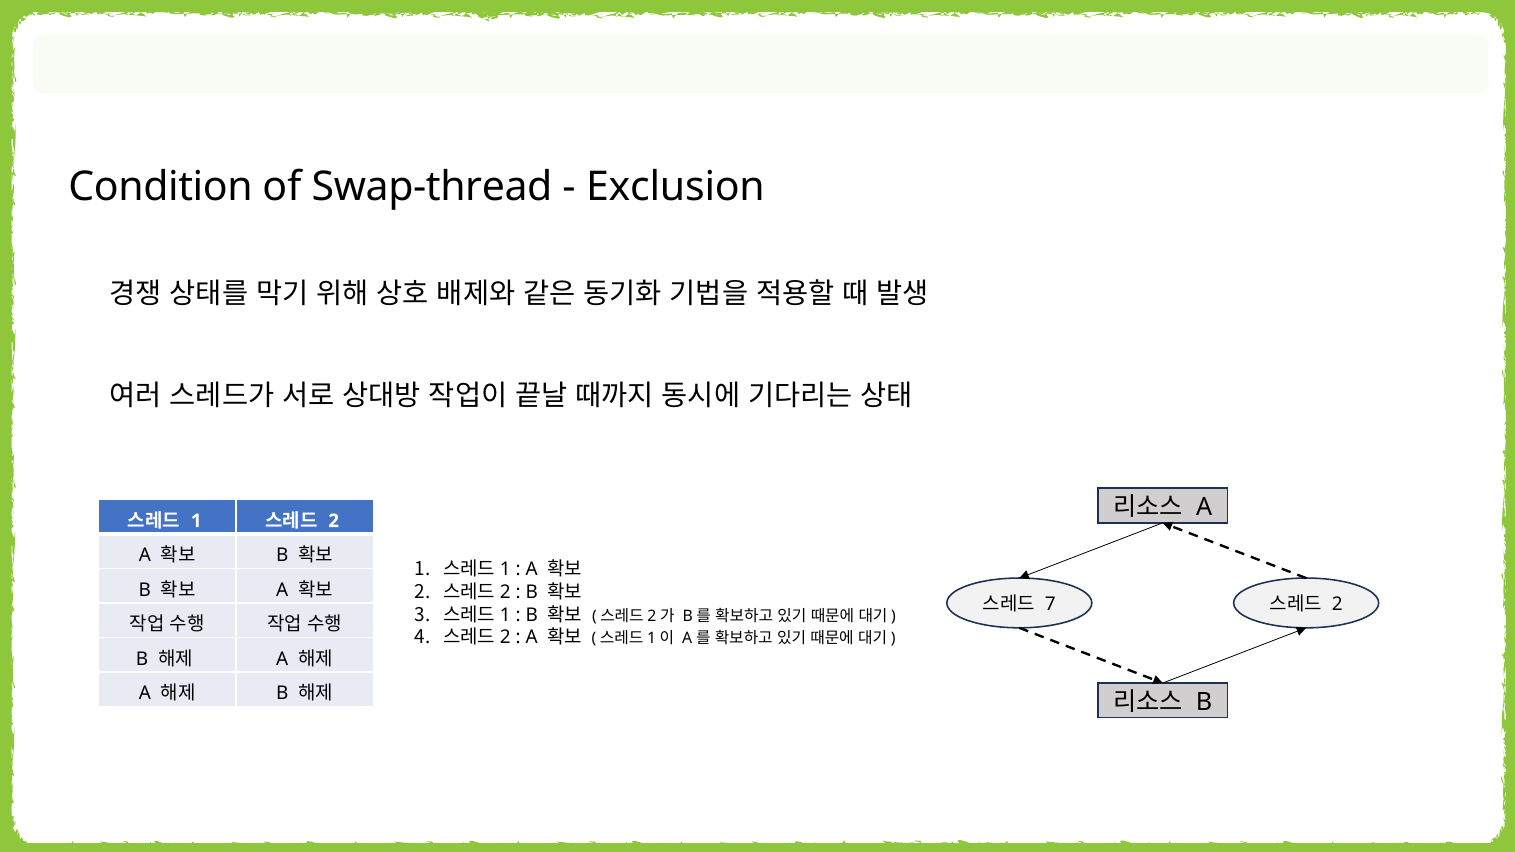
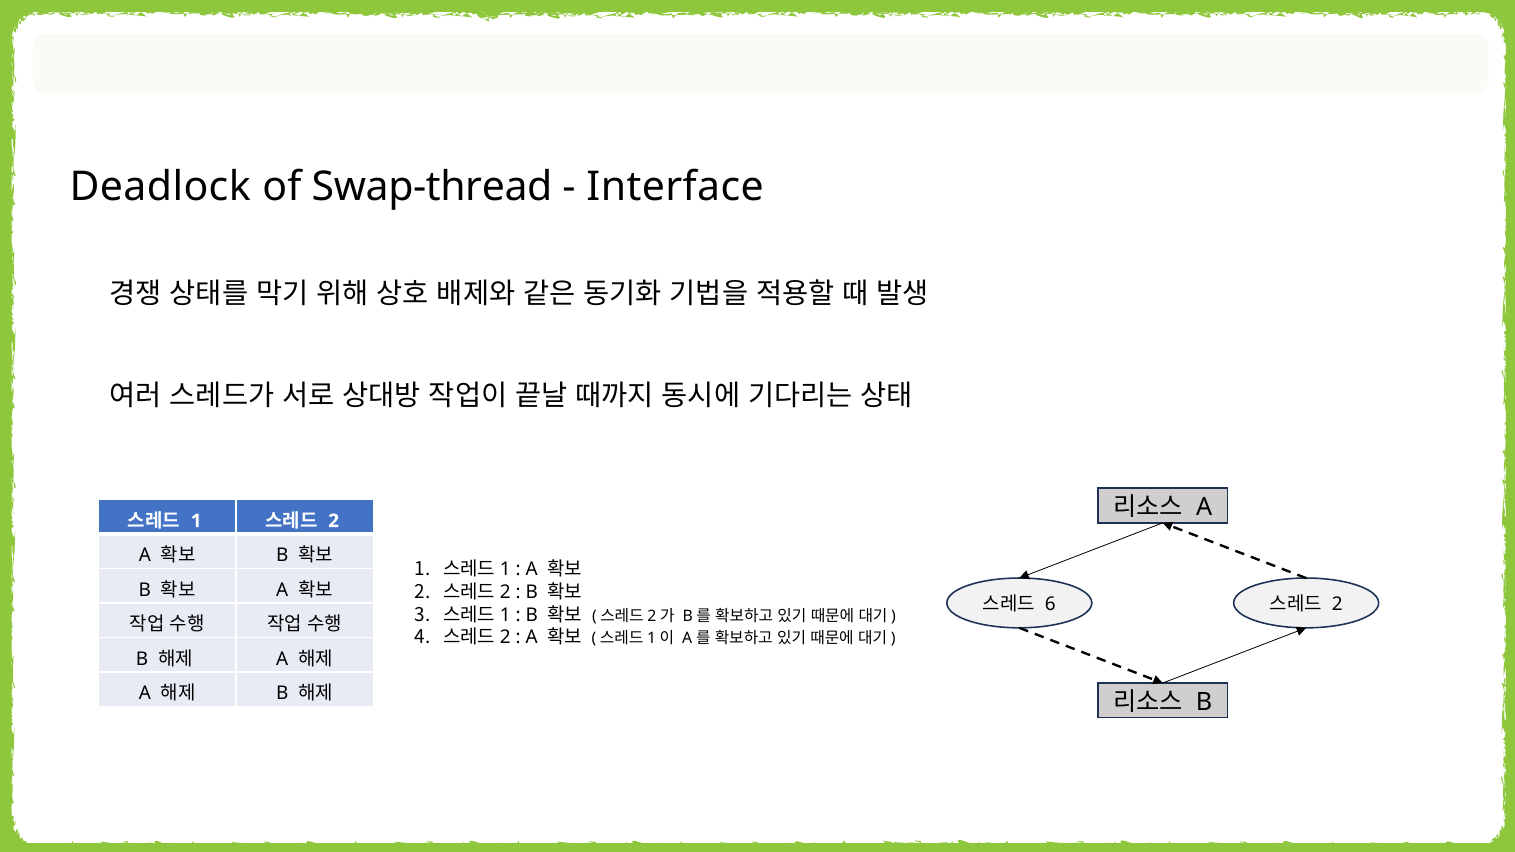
Condition: Condition -> Deadlock (160, 187)
Exclusion: Exclusion -> Interface (675, 187)
7: 7 -> 6 (1050, 604)
